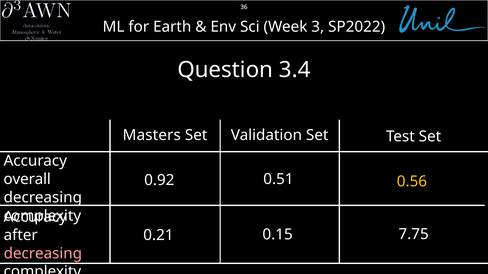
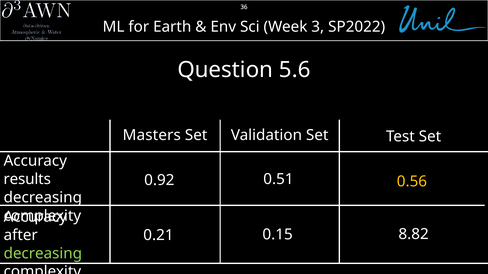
3.4: 3.4 -> 5.6 (295, 70)
overall: overall -> results (27, 179)
7.75: 7.75 -> 8.82 (414, 235)
decreasing colour: pink -> light green (43, 254)
